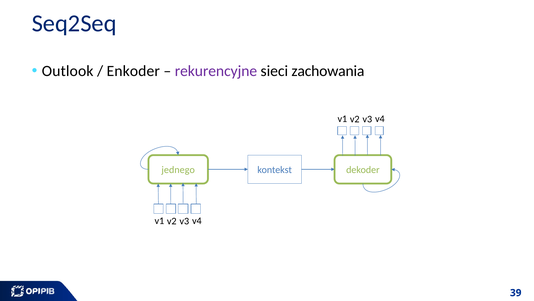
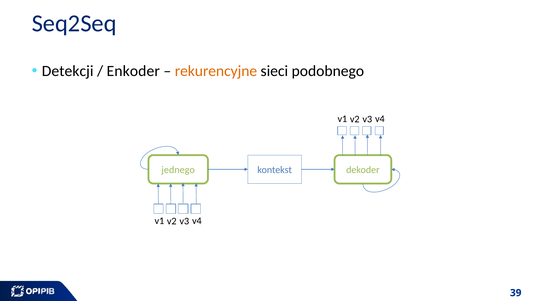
Outlook: Outlook -> Detekcji (68, 71)
rekurencyjne colour: purple -> orange (216, 71)
zachowania: zachowania -> podobnego (328, 71)
